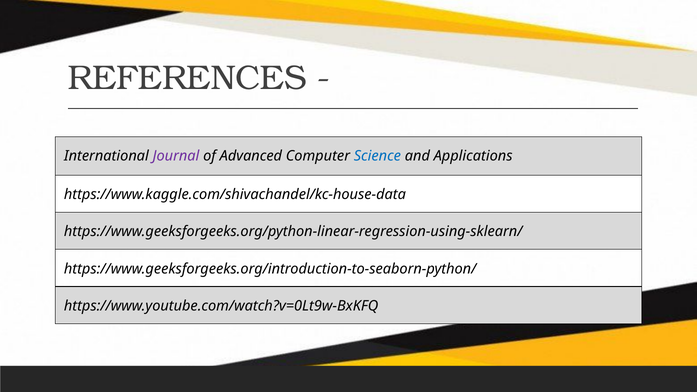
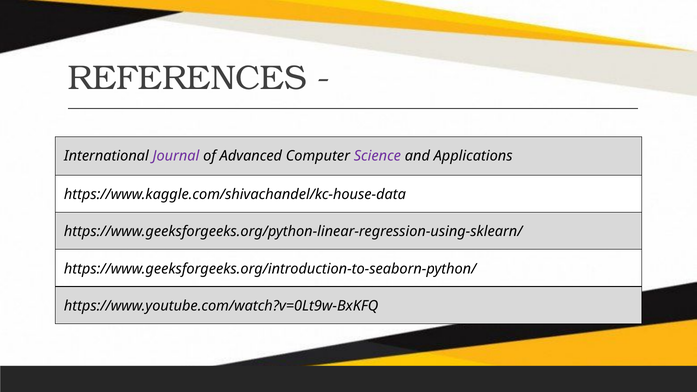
Science colour: blue -> purple (377, 156)
